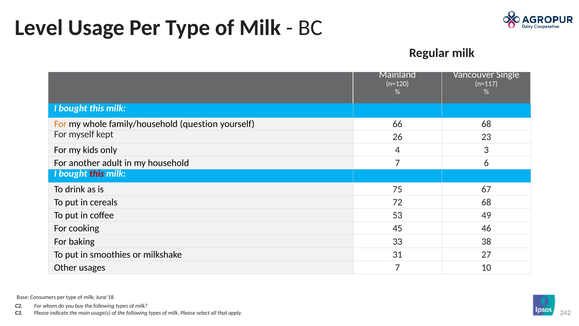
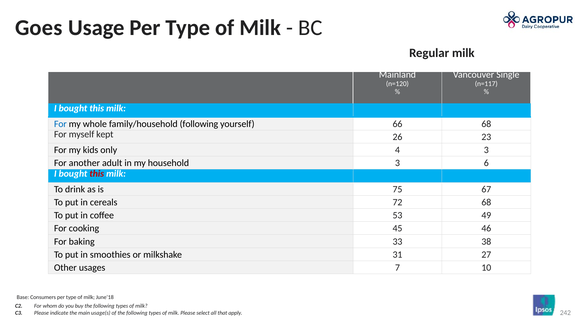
Level: Level -> Goes (39, 28)
For colour: orange -> blue (60, 124)
family/household question: question -> following (199, 124)
household 7: 7 -> 3 (397, 163)
